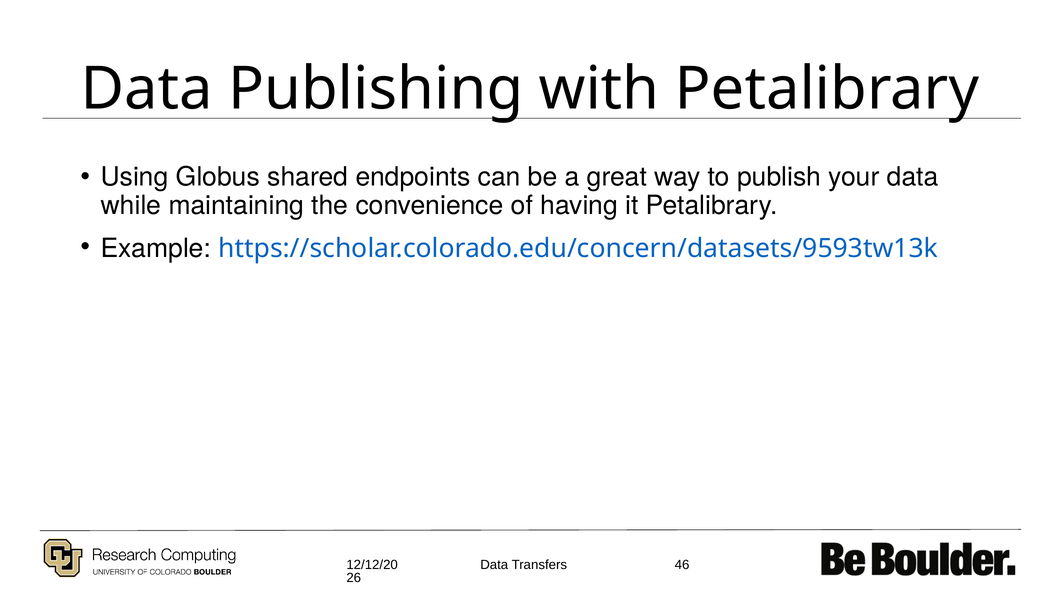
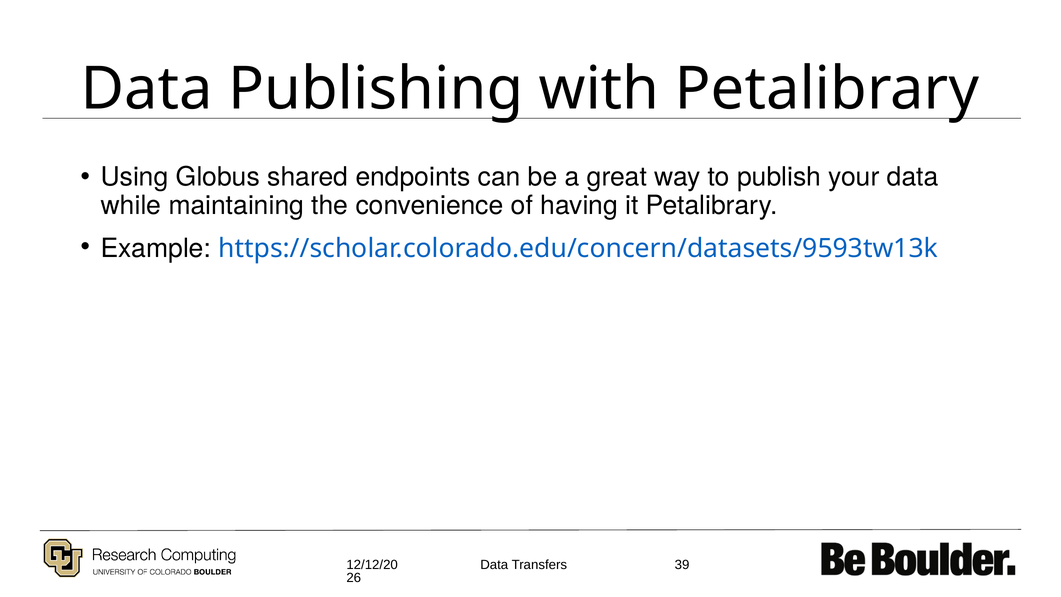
46: 46 -> 39 (682, 565)
